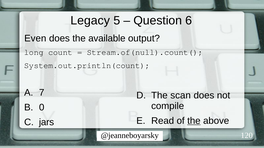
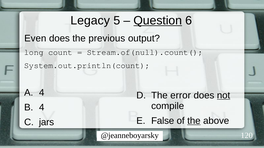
Question underline: none -> present (158, 21)
available: available -> previous (107, 38)
7: 7 -> 4 (42, 93)
scan: scan -> error (181, 96)
not underline: none -> present (224, 96)
0: 0 -> 4 (42, 108)
Read: Read -> False (163, 121)
